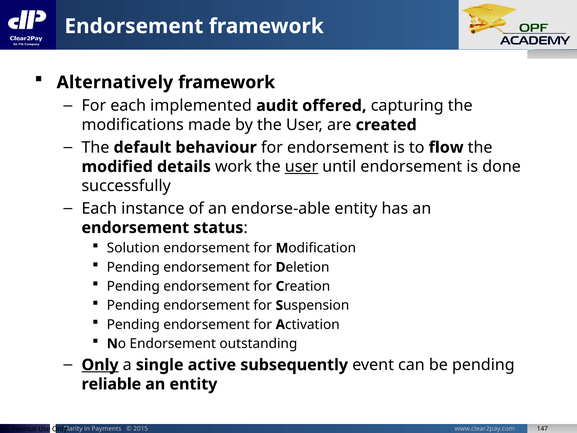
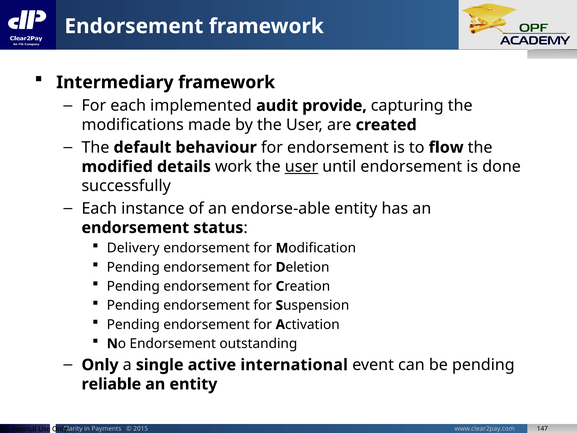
Alternatively: Alternatively -> Intermediary (115, 82)
offered: offered -> provide (335, 106)
Solution: Solution -> Delivery (133, 248)
Only underline: present -> none (100, 365)
subsequently: subsequently -> international (294, 365)
